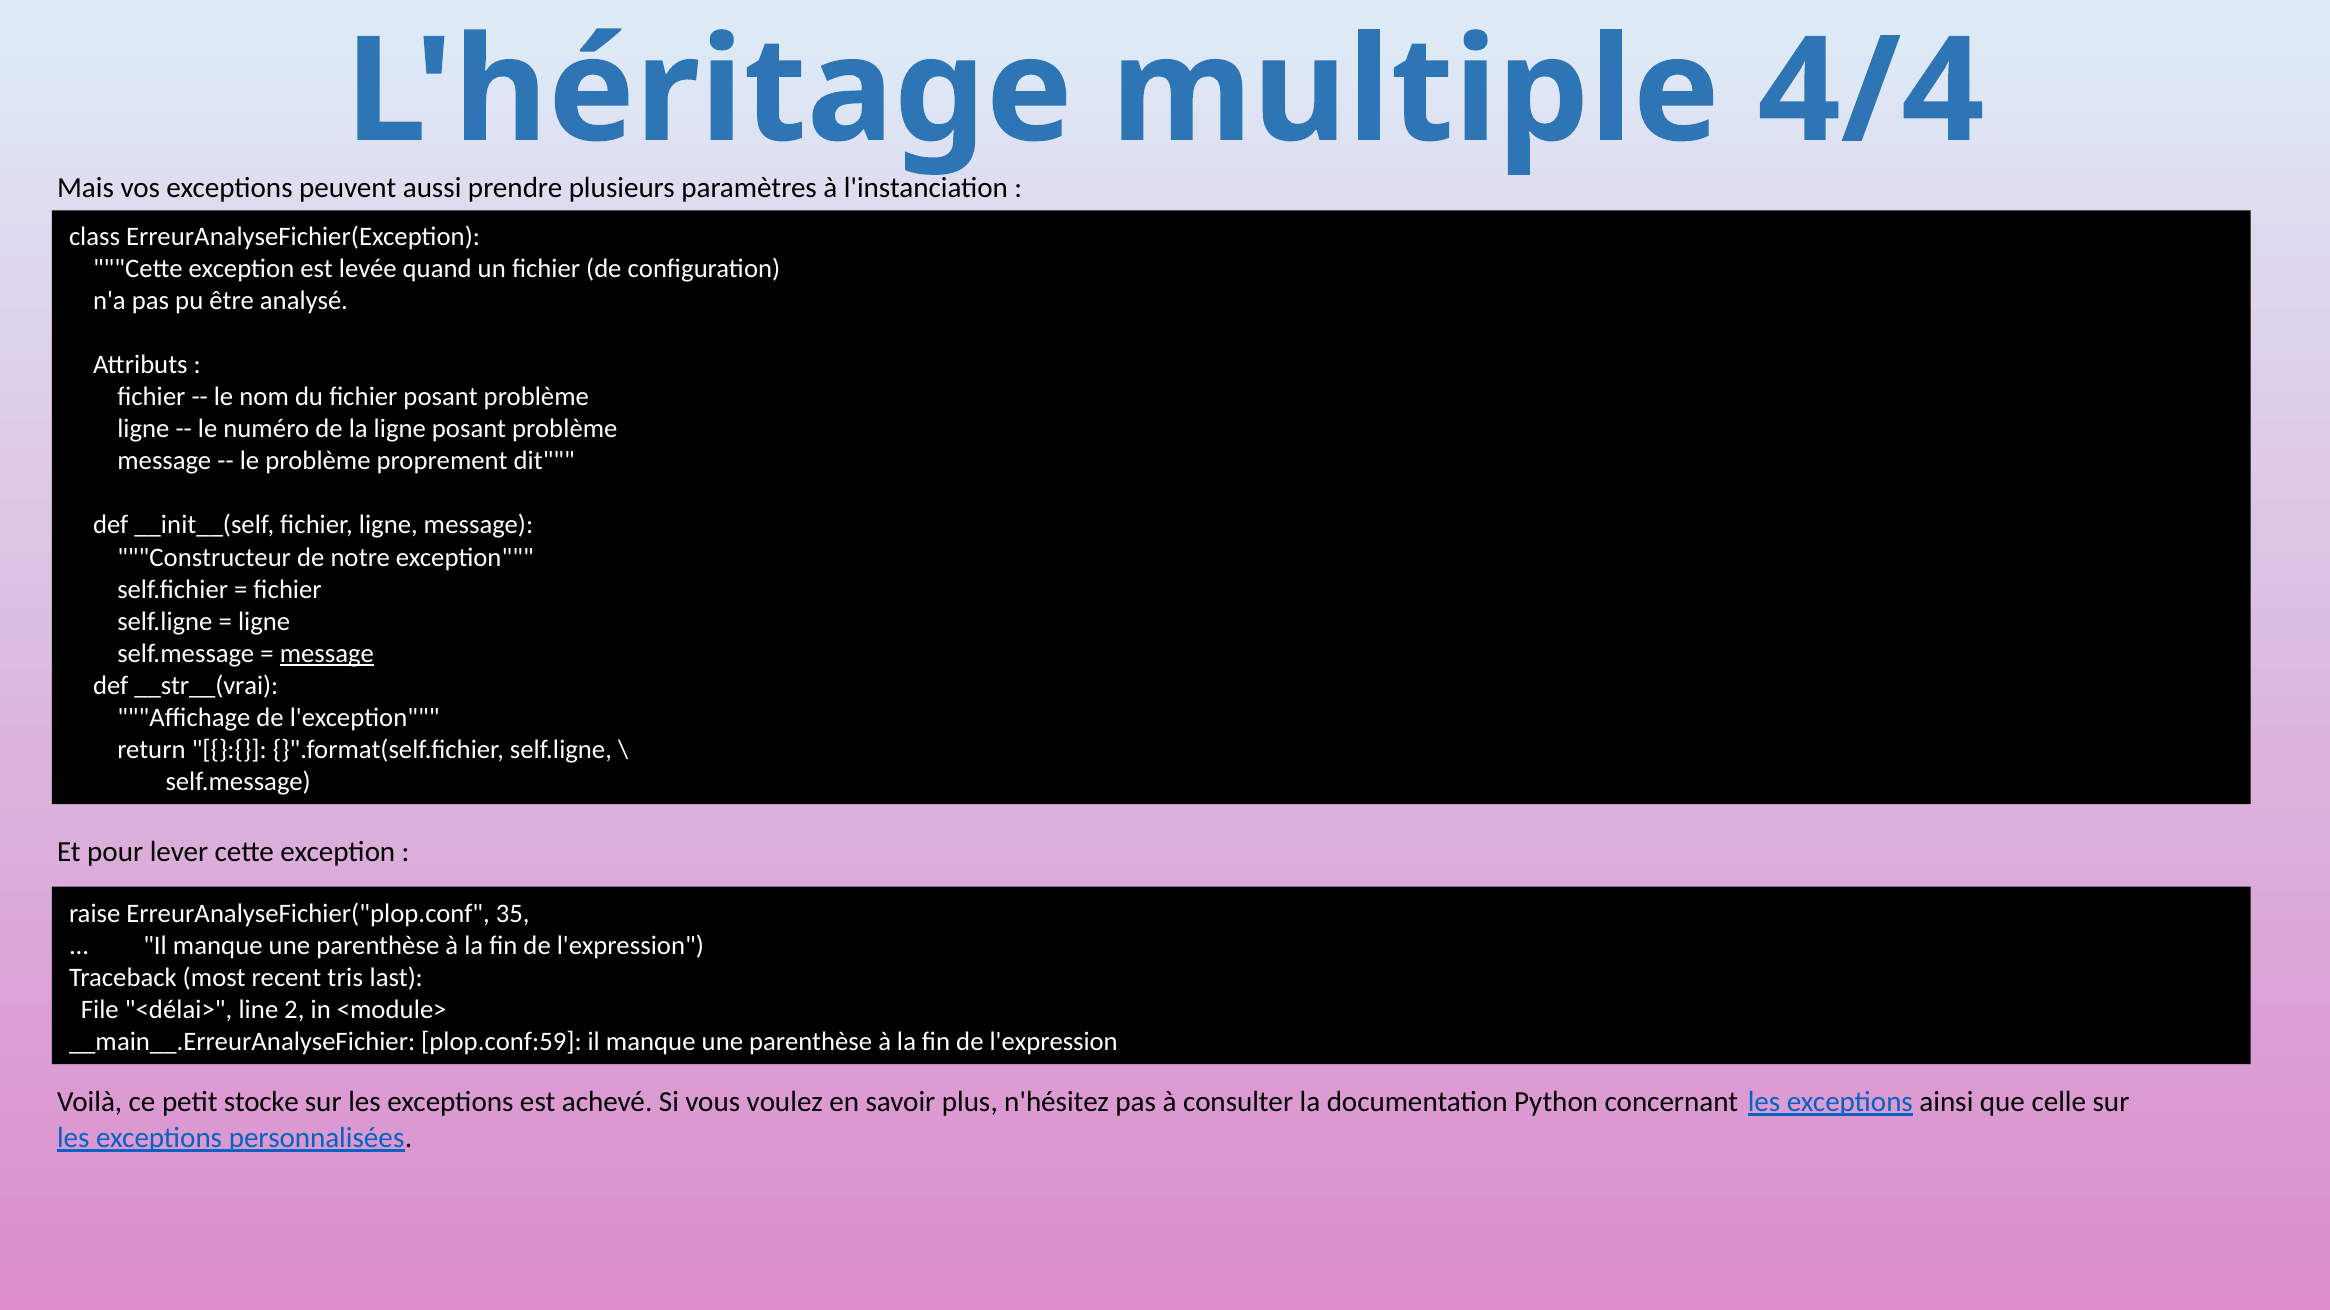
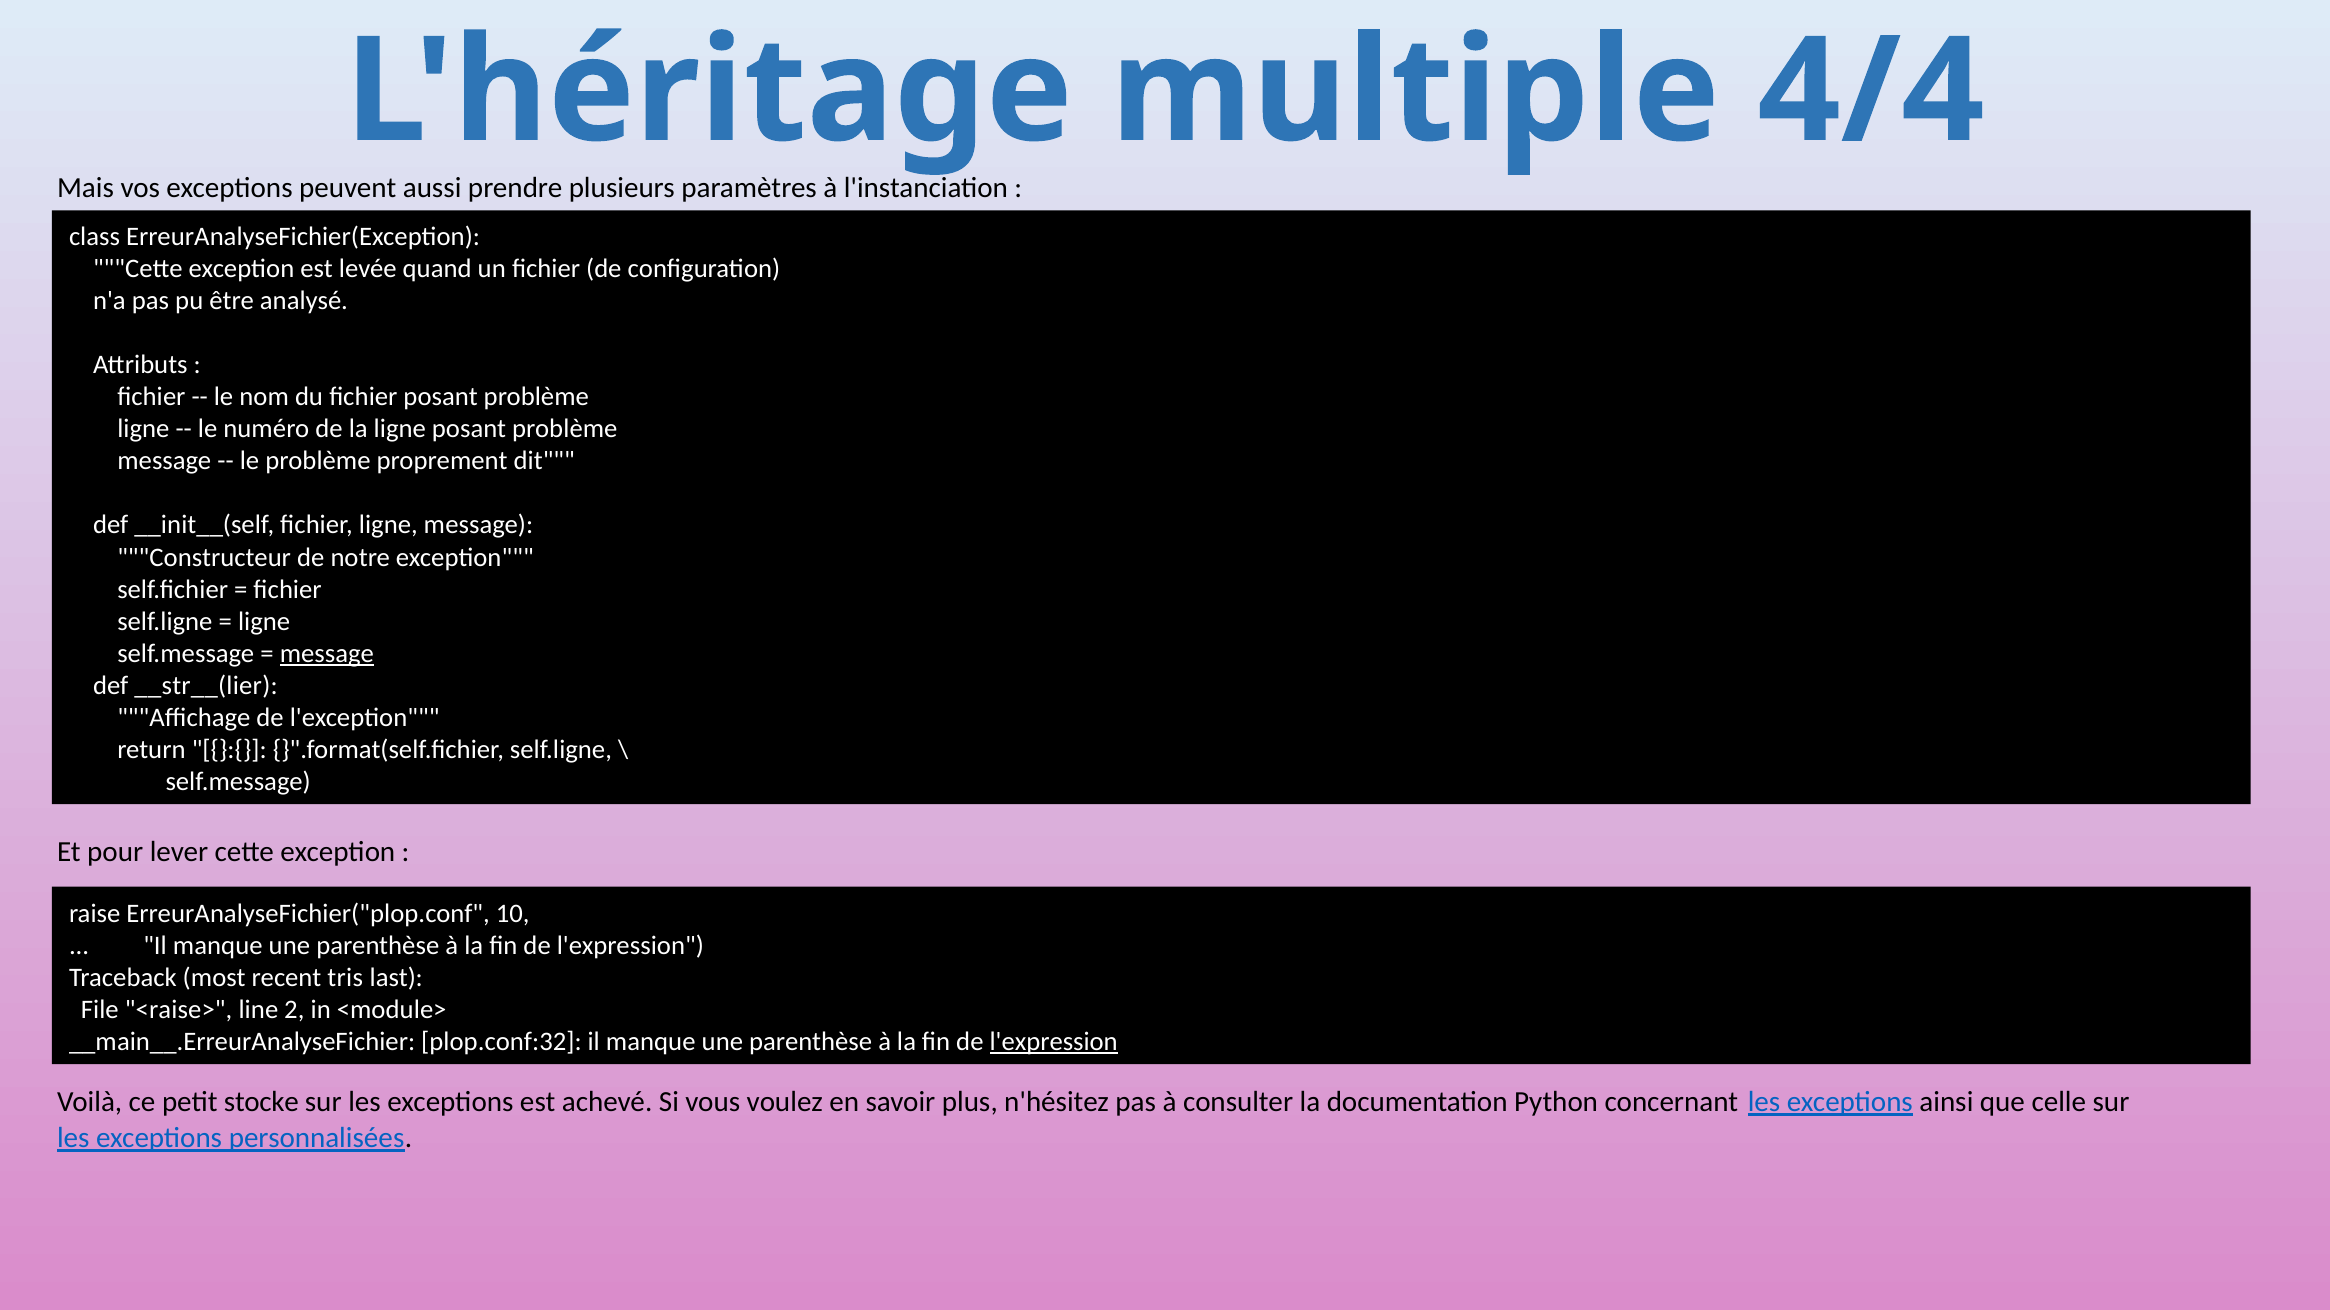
__str__(vrai: __str__(vrai -> __str__(lier (206, 686)
35: 35 -> 10 (513, 914)
<délai>: <délai> -> <raise> (179, 1010)
plop.conf:59: plop.conf:59 -> plop.conf:32 (501, 1042)
l'expression underline: none -> present (1054, 1042)
